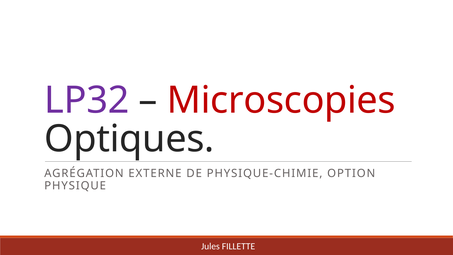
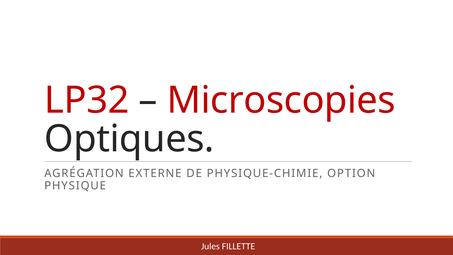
LP32 colour: purple -> red (87, 100)
